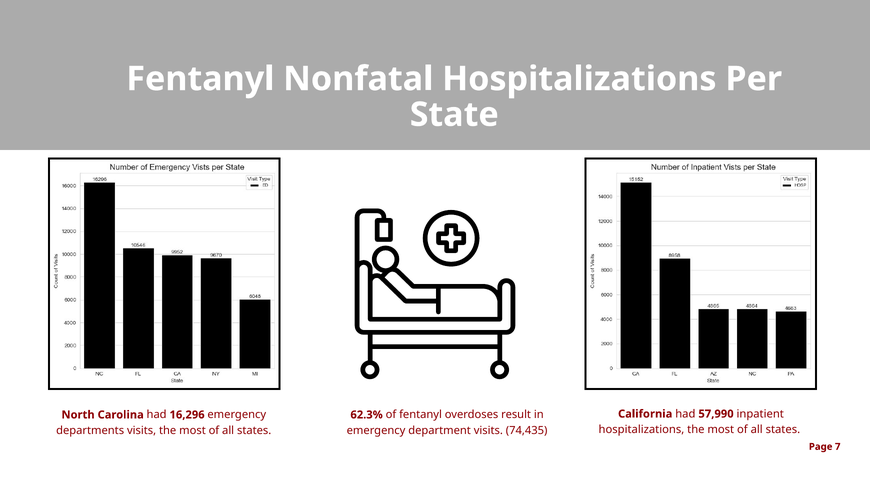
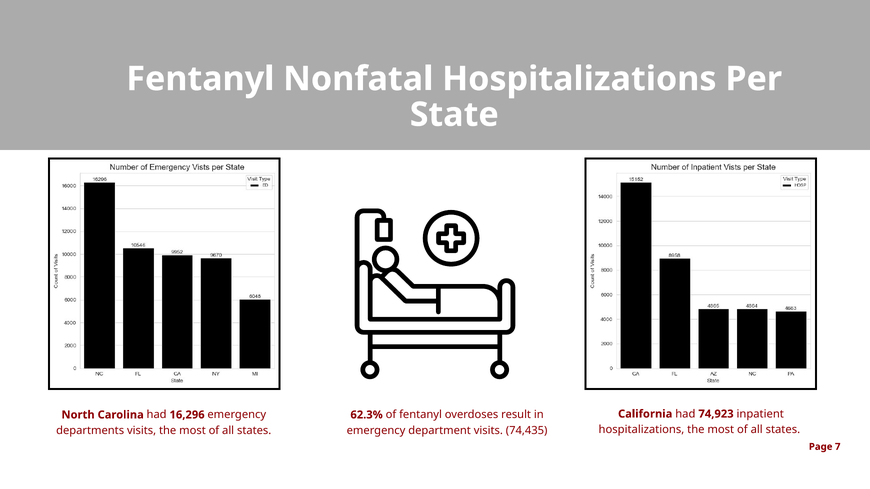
57,990: 57,990 -> 74,923 (716, 414)
